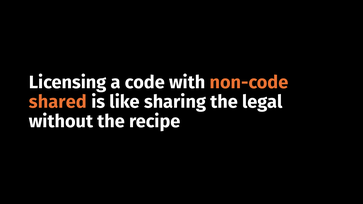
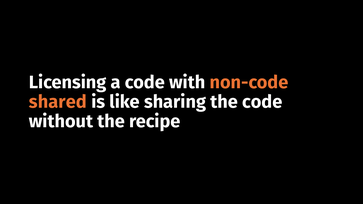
the legal: legal -> code (262, 102)
